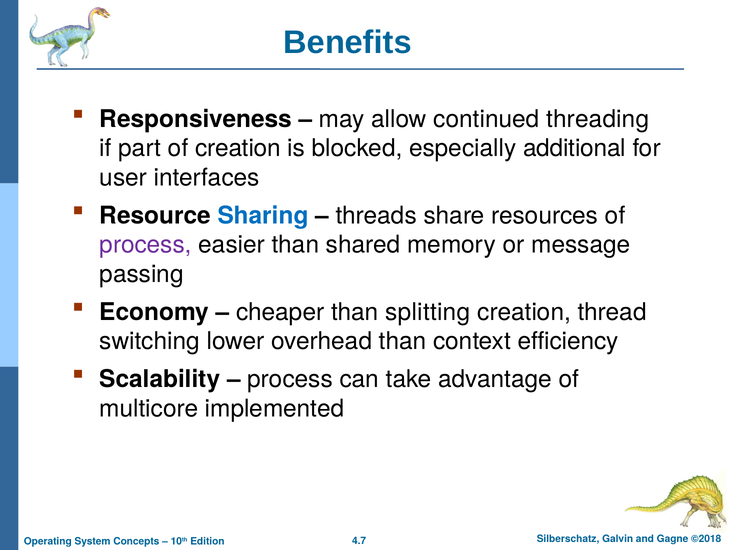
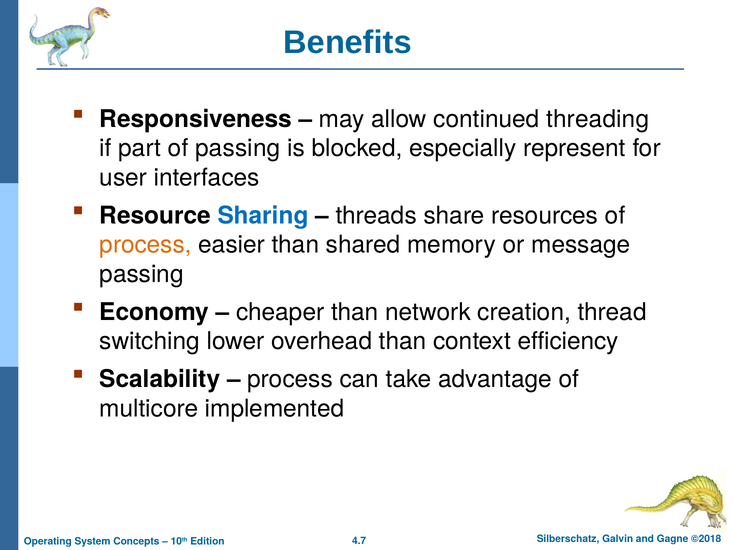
of creation: creation -> passing (238, 148)
additional: additional -> represent (574, 148)
process colour: purple -> orange (146, 245)
splitting: splitting -> network (428, 312)
